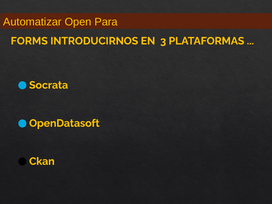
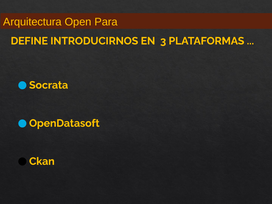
Automatizar: Automatizar -> Arquitectura (32, 22)
FORMS: FORMS -> DEFINE (29, 41)
